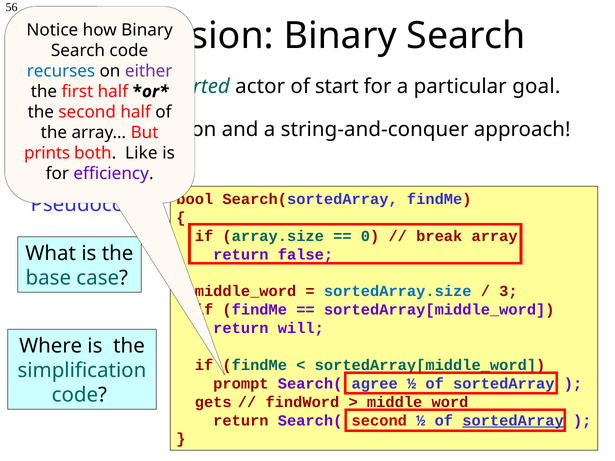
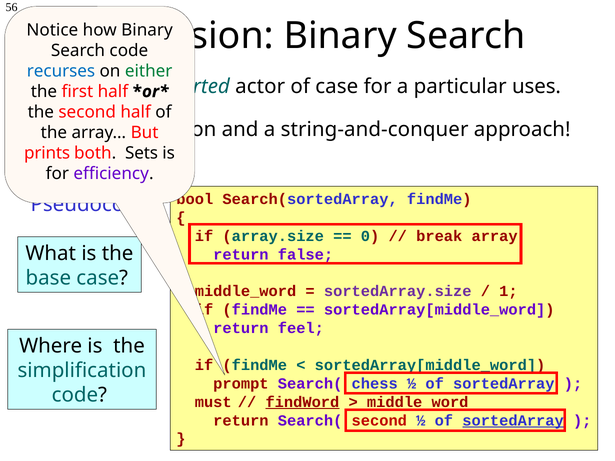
either colour: purple -> green (149, 71)
of start: start -> case (337, 86)
particular goal: goal -> uses (537, 86)
Like: Like -> Sets (142, 153)
sortedArray.size colour: blue -> purple (398, 292)
3: 3 -> 1 (508, 292)
will: will -> feel (301, 328)
agree: agree -> chess (375, 384)
gets: gets -> must (213, 402)
findWord underline: none -> present (302, 402)
